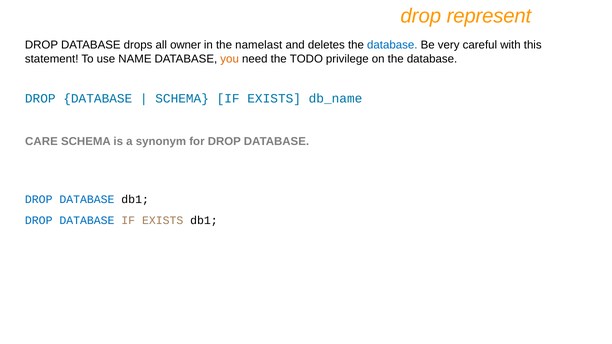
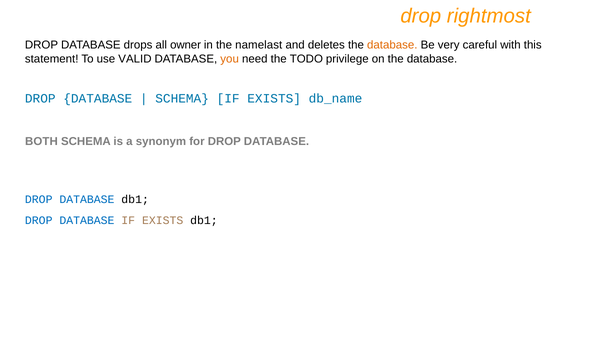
represent: represent -> rightmost (489, 16)
database colour: blue -> orange (392, 45)
NAME: NAME -> VALID (135, 59)
CARE: CARE -> BOTH (41, 141)
